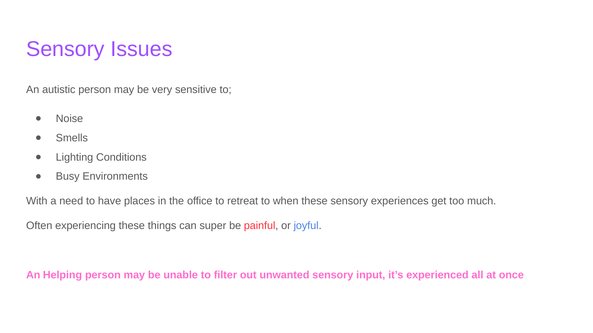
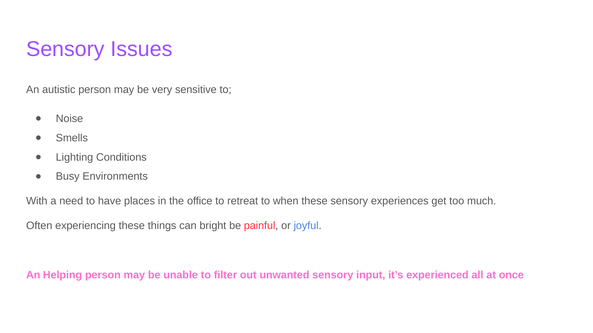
super: super -> bright (213, 226)
